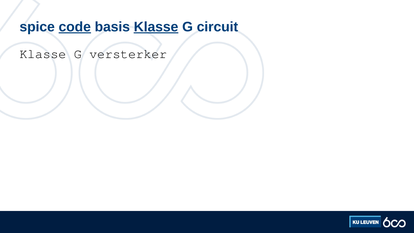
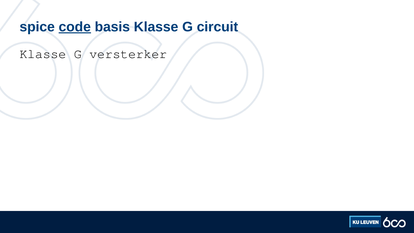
Klasse underline: present -> none (156, 27)
